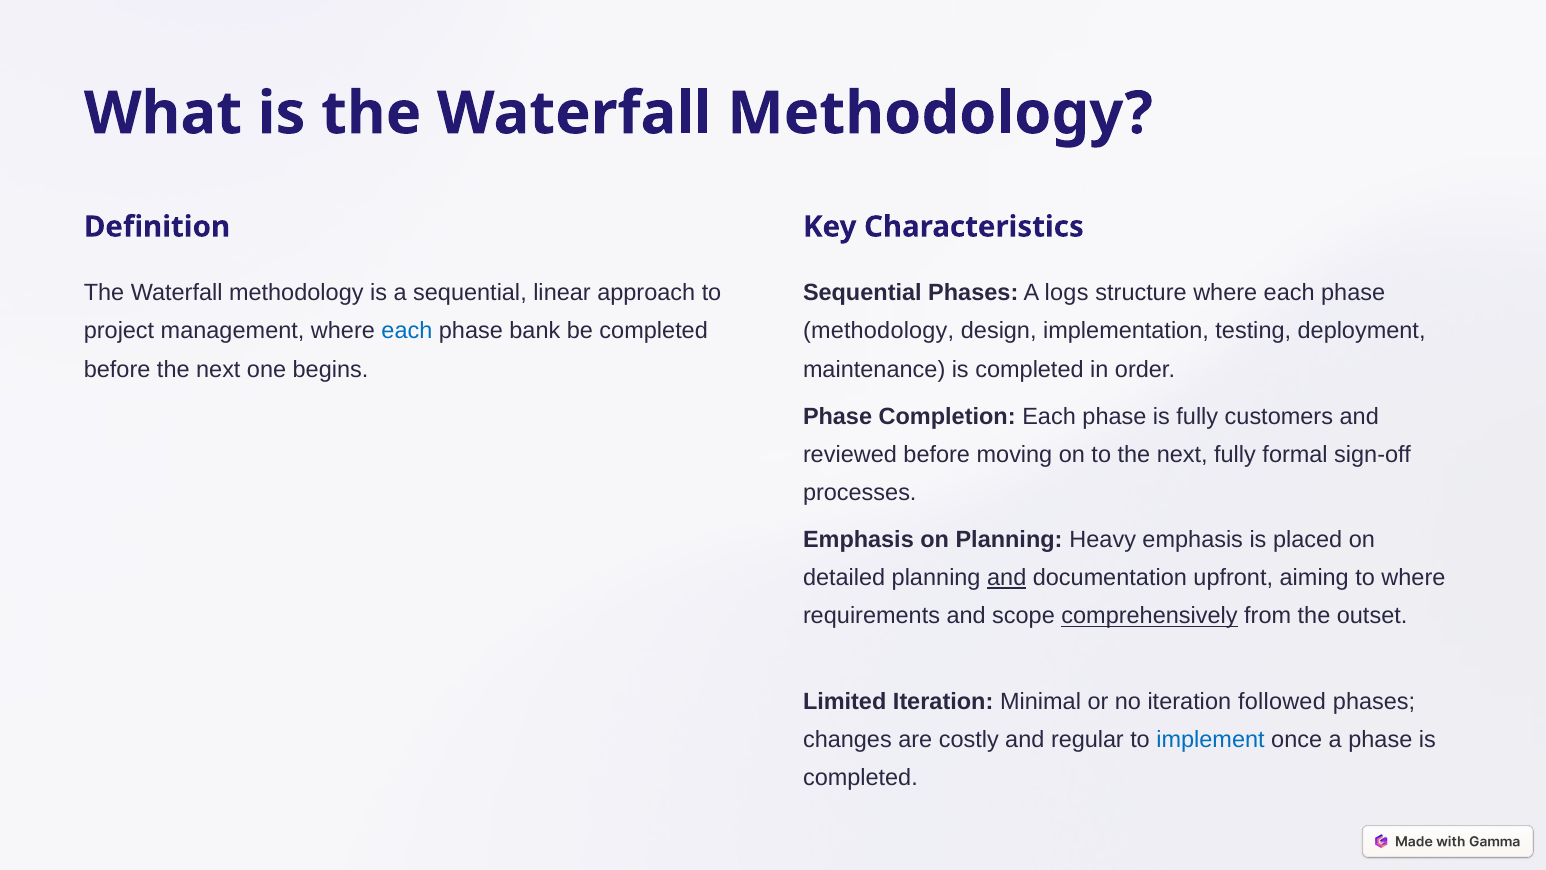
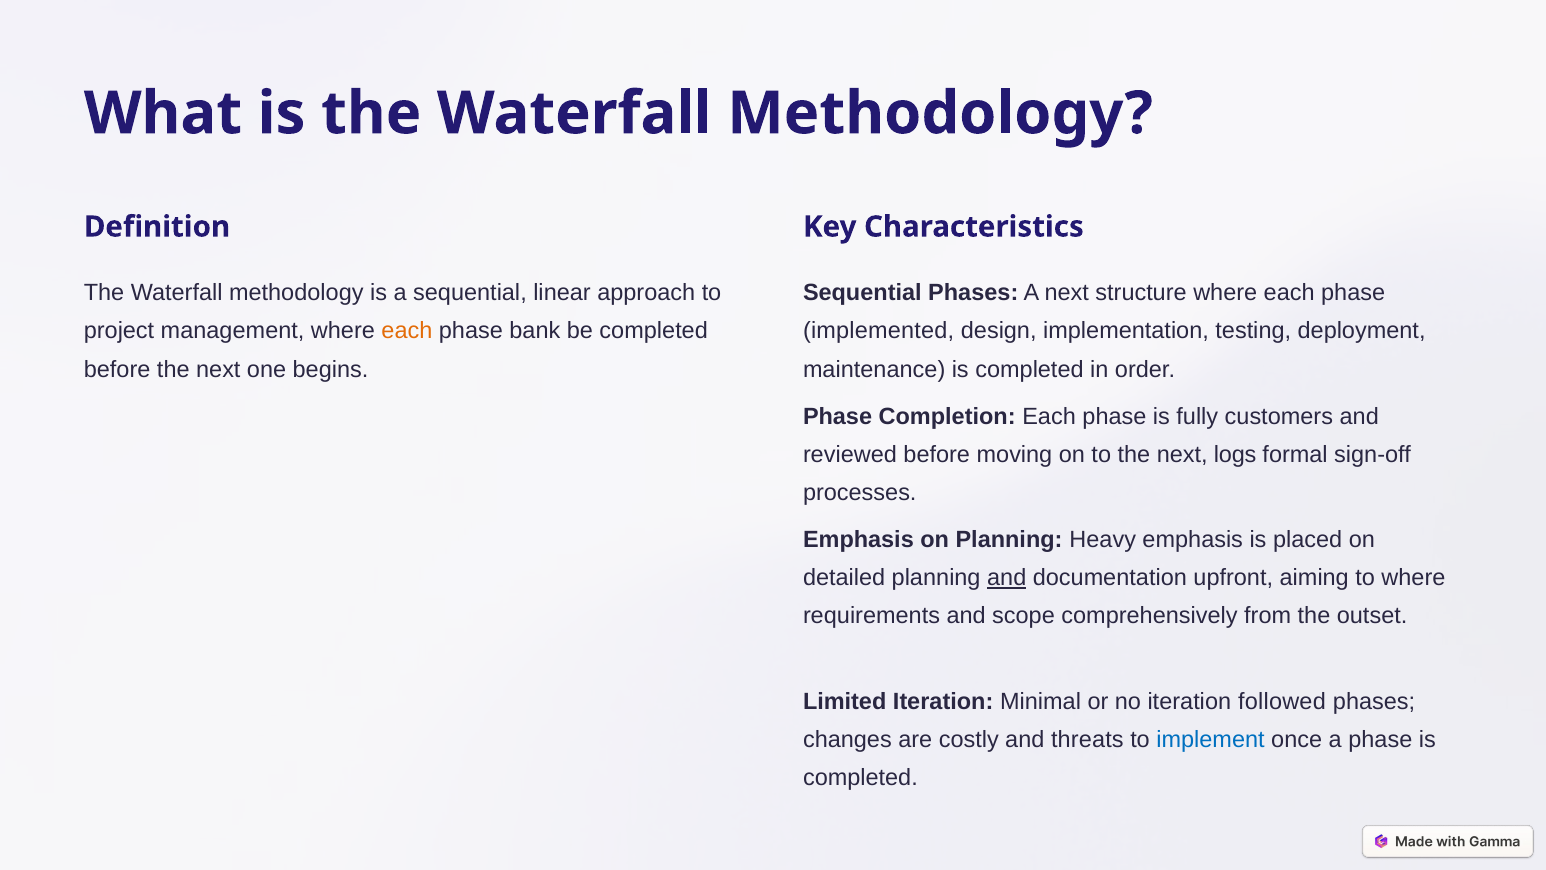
A logs: logs -> next (1067, 293)
each colour: blue -> orange (407, 331)
methodology: methodology -> implemented (879, 331)
next fully: fully -> logs (1235, 454)
comprehensively underline: present -> none (1150, 616)
regular: regular -> threats (1087, 740)
